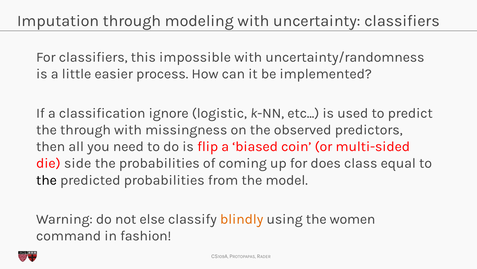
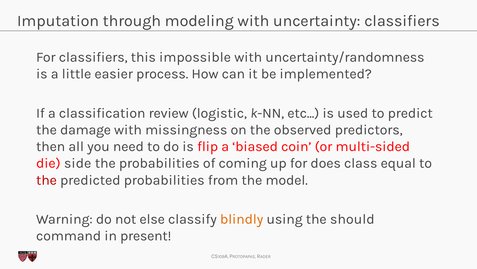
ignore: ignore -> review (169, 113)
the through: through -> damage (86, 130)
the colour: black -> red (46, 180)
women: women -> should (352, 219)
fashion: fashion -> present (146, 235)
